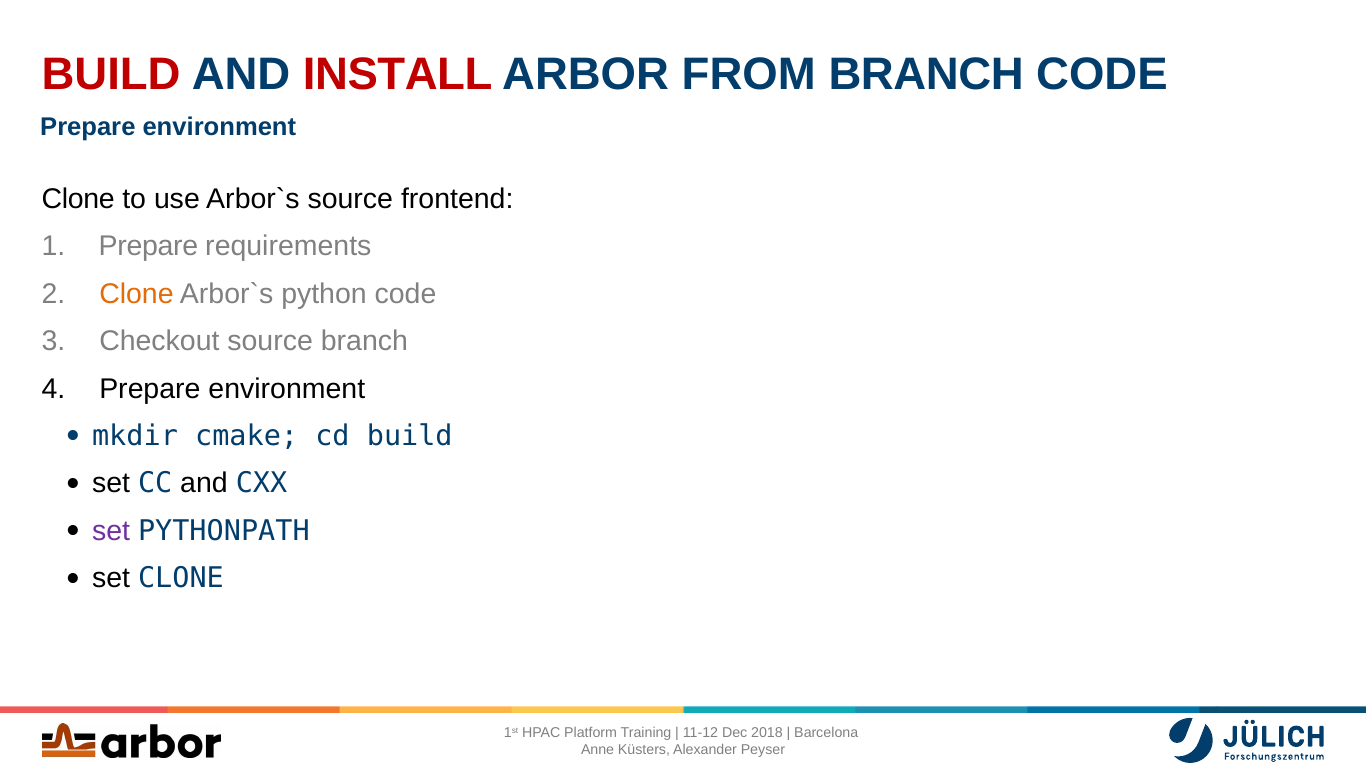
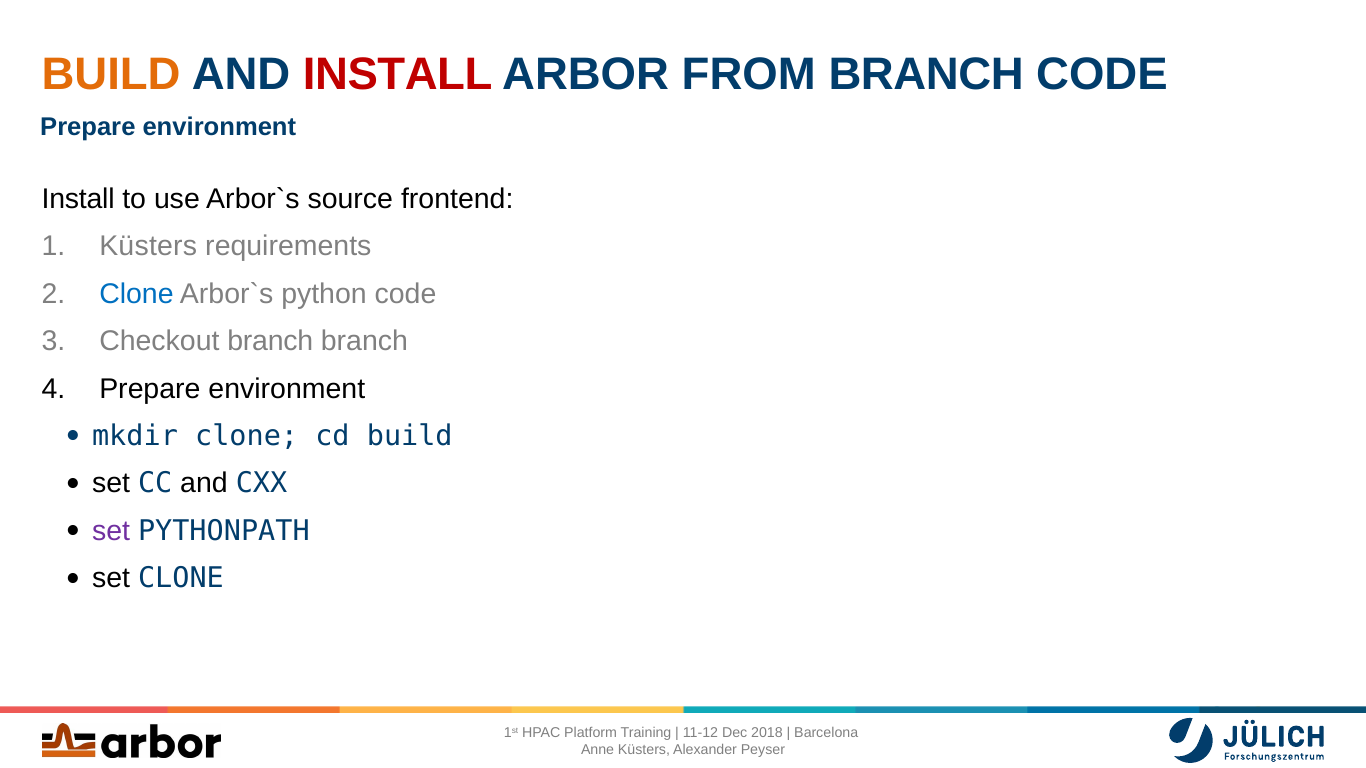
BUILD colour: red -> orange (111, 74)
Clone: Clone -> Install (78, 199)
Prepare: Prepare -> Küsters (148, 246)
Clone colour: orange -> blue (136, 294)
Checkout source: source -> branch (270, 341)
mkdir cmake: cmake -> clone (247, 436)
